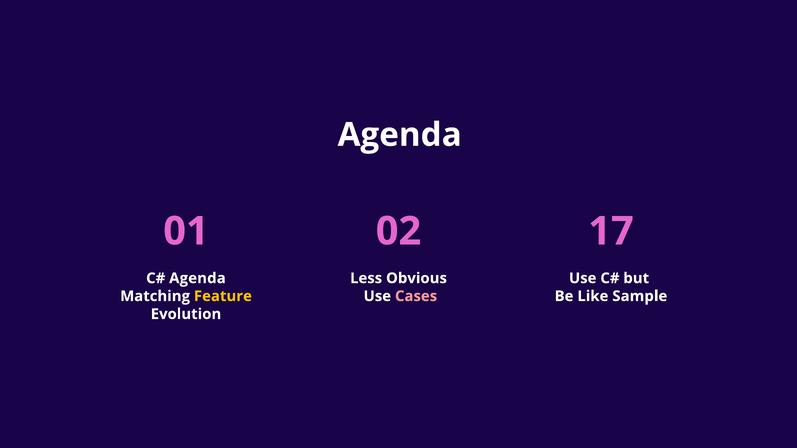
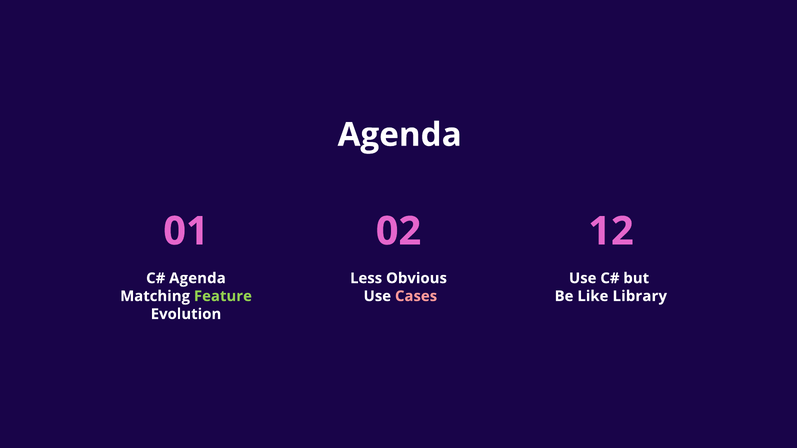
17: 17 -> 12 (611, 231)
Feature colour: yellow -> light green (223, 296)
Sample: Sample -> Library (640, 296)
